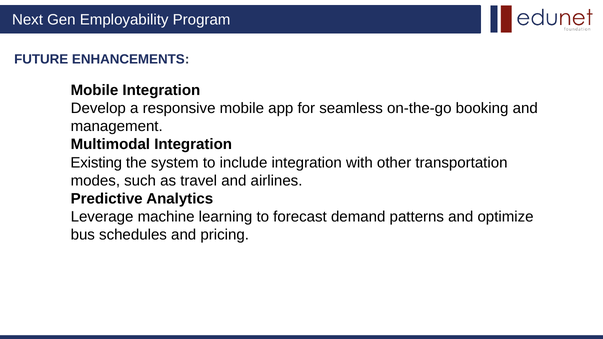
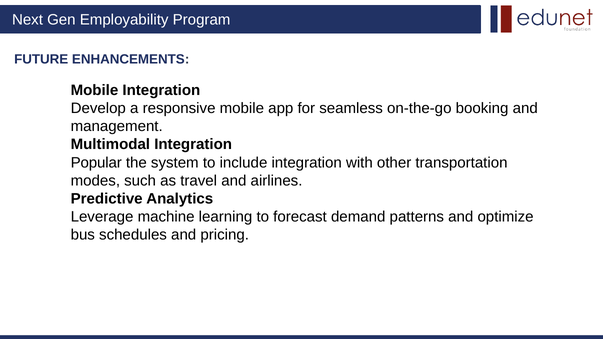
Existing: Existing -> Popular (96, 163)
